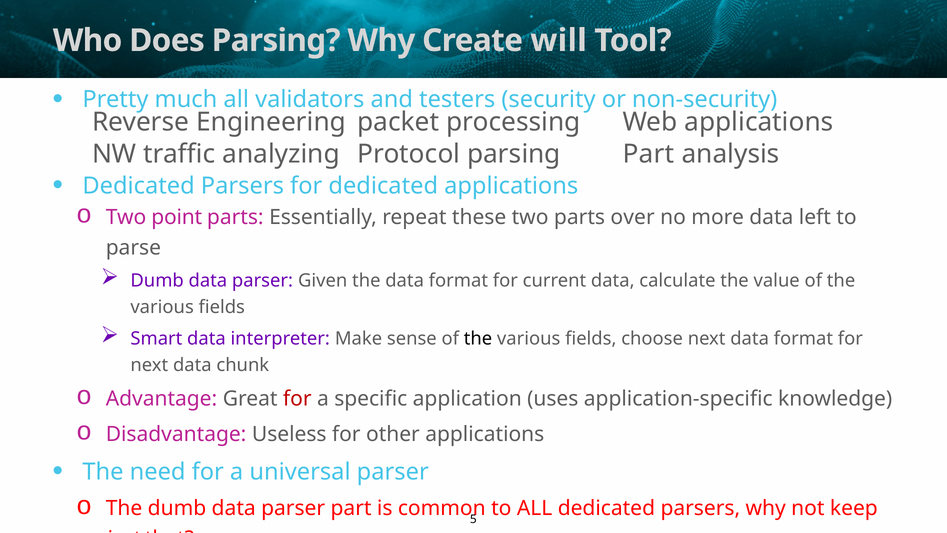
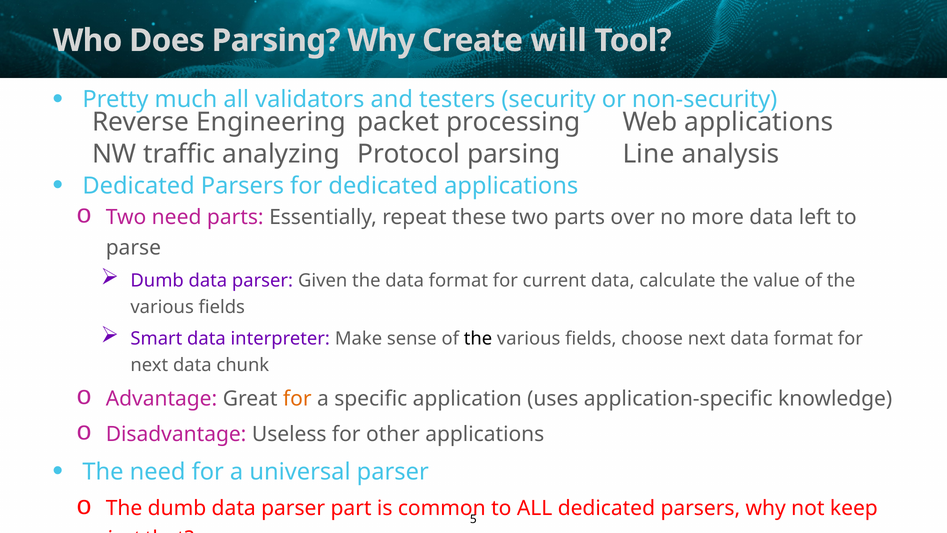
Part: Part -> Line (649, 154)
Two point: point -> need (177, 217)
for colour: red -> orange (297, 399)
